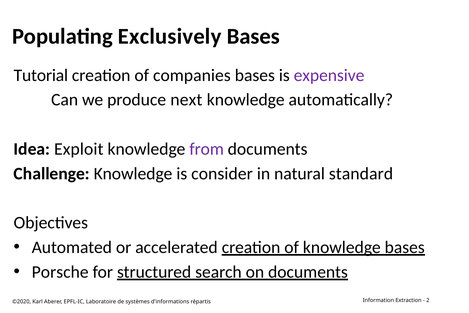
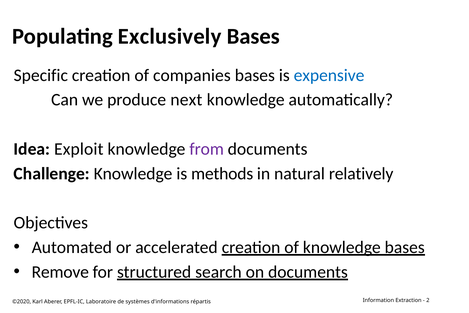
Tutorial: Tutorial -> Specific (41, 75)
expensive colour: purple -> blue (329, 75)
consider: consider -> methods (222, 173)
standard: standard -> relatively (361, 173)
Porsche: Porsche -> Remove (60, 272)
